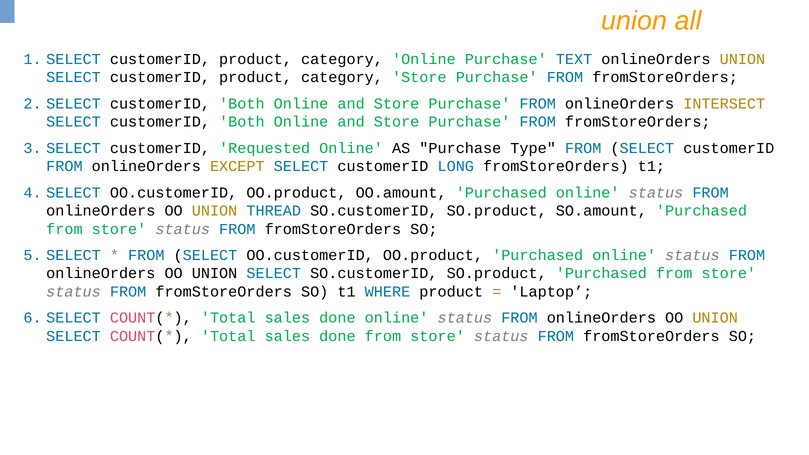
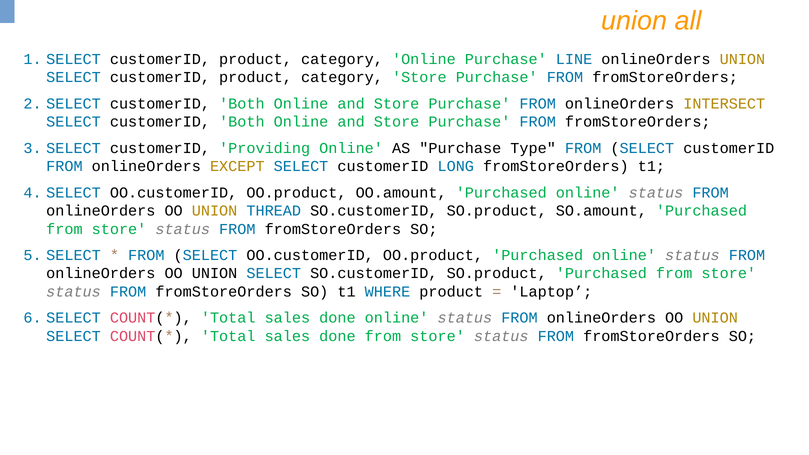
TEXT: TEXT -> LINE (574, 59)
Requested: Requested -> Providing (265, 148)
